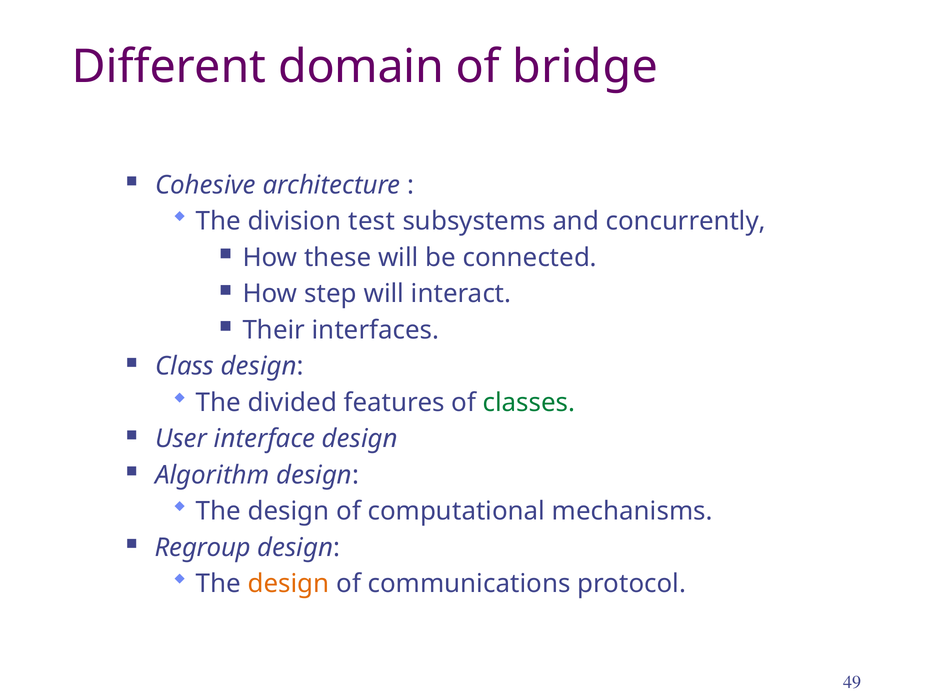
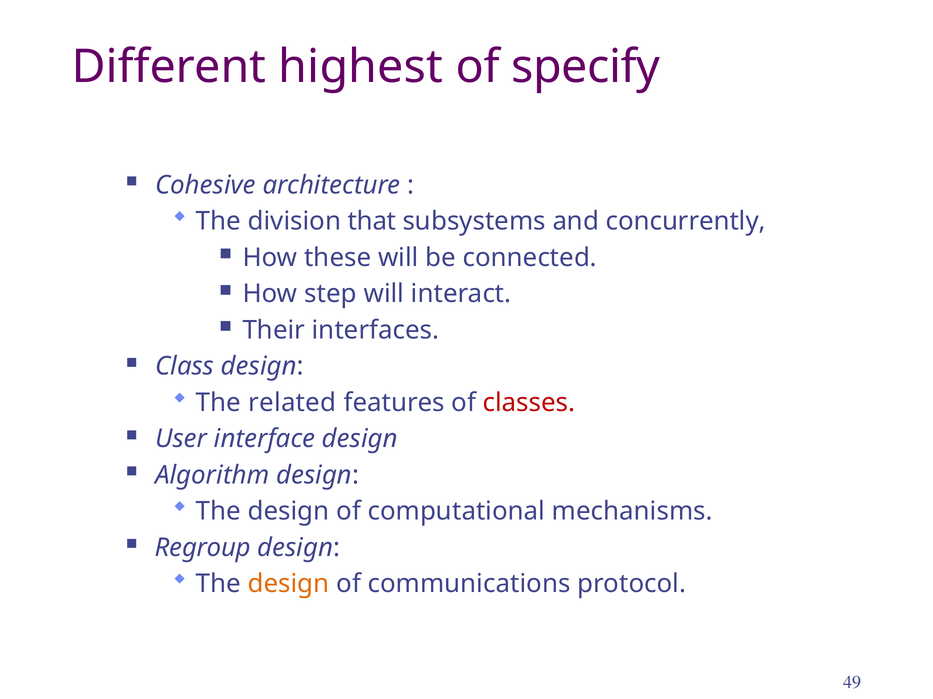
domain: domain -> highest (361, 67)
bridge: bridge -> specify (586, 67)
test: test -> that (372, 222)
divided: divided -> related (292, 403)
classes colour: green -> red (529, 403)
